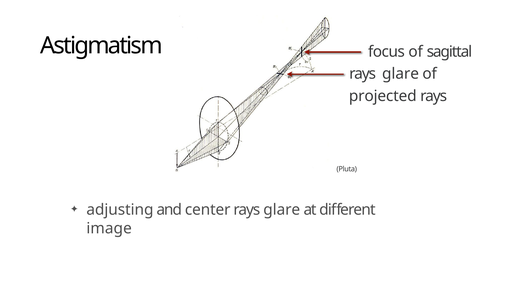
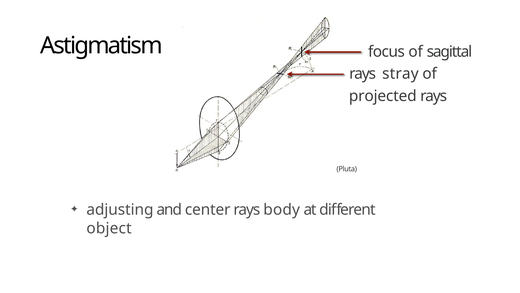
glare: glare -> stray (400, 74)
glare: glare -> body (282, 209)
image: image -> object (109, 228)
